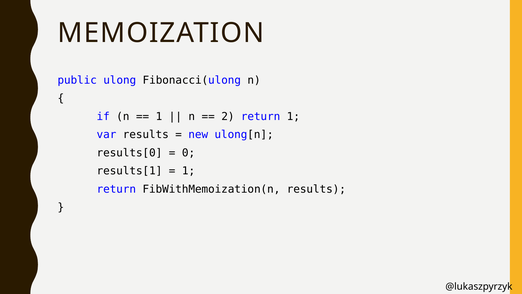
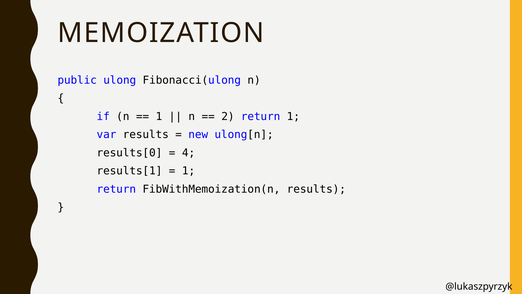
0: 0 -> 4 (189, 153)
